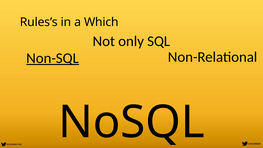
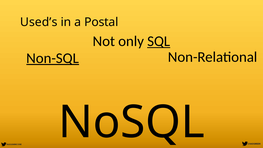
Rules’s: Rules’s -> Used’s (39, 22)
Which: Which -> Postal (101, 22)
SQL underline: none -> present (159, 41)
